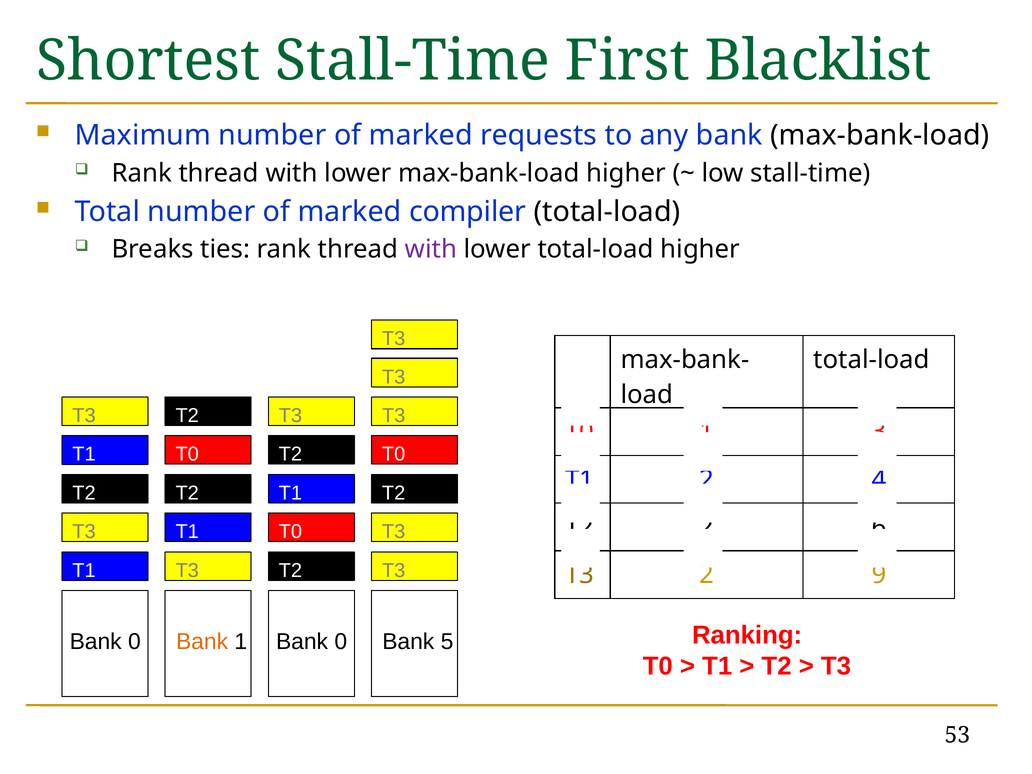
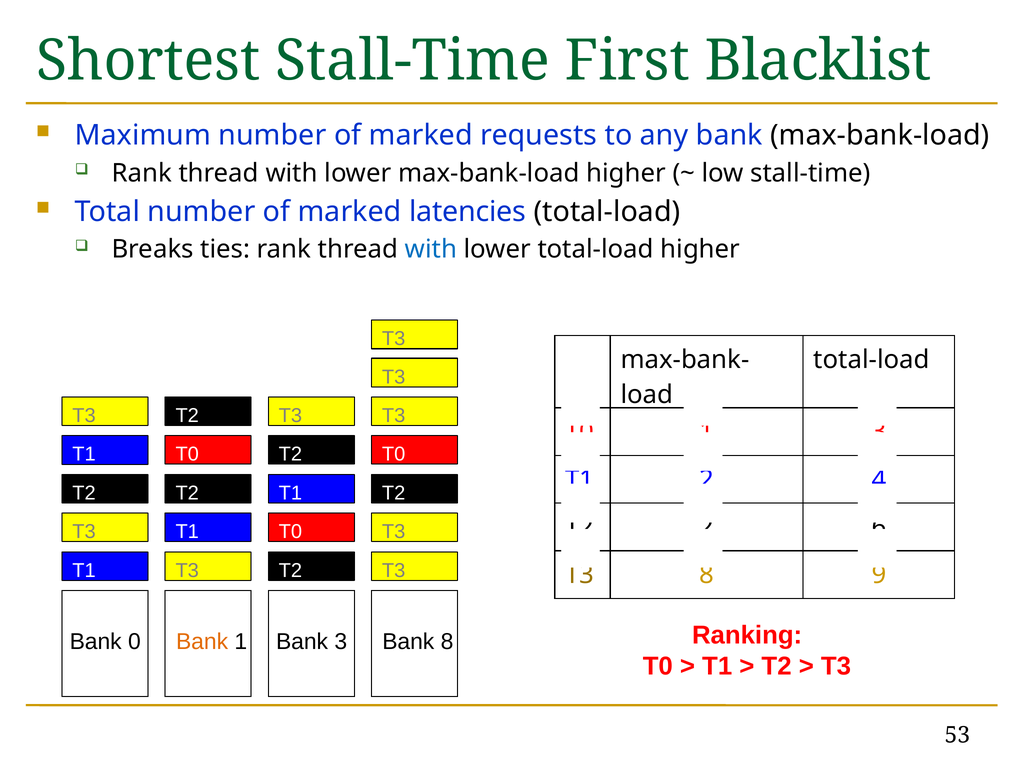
compiler: compiler -> latencies (468, 212)
with colour: purple -> blue (431, 249)
T3 2: 2 -> 8 (707, 575)
1 Bank 0: 0 -> 3 (341, 642)
Bank 5: 5 -> 8 (447, 642)
